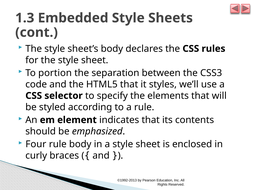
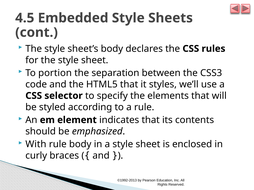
1.3: 1.3 -> 4.5 (25, 18)
Four: Four -> With (36, 145)
